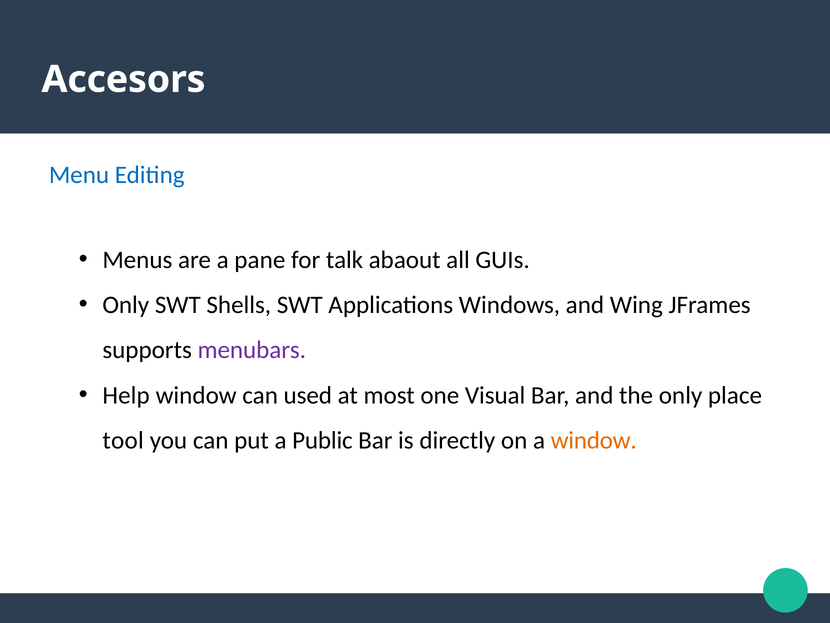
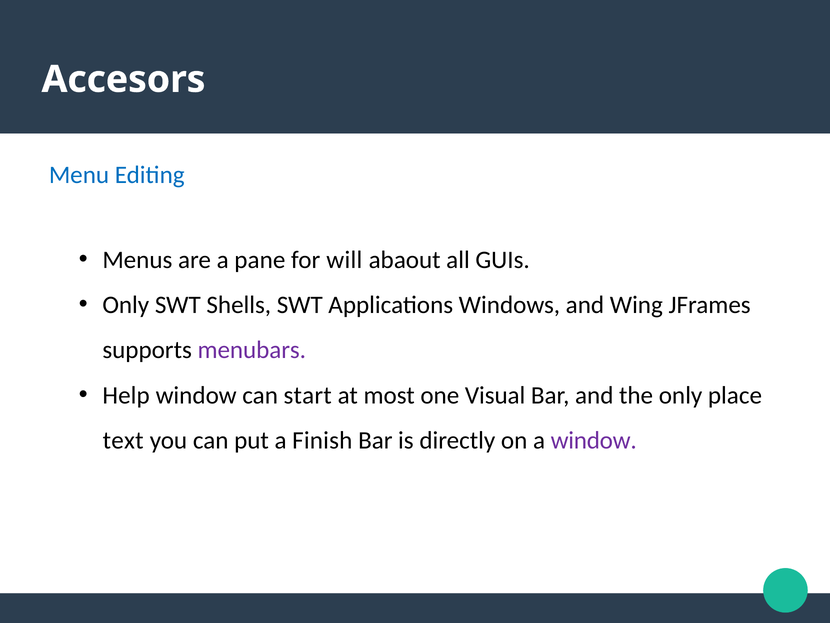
talk: talk -> will (344, 259)
used: used -> start (308, 395)
tool: tool -> text (123, 440)
Public: Public -> Finish (322, 440)
window colour: orange -> purple (594, 440)
